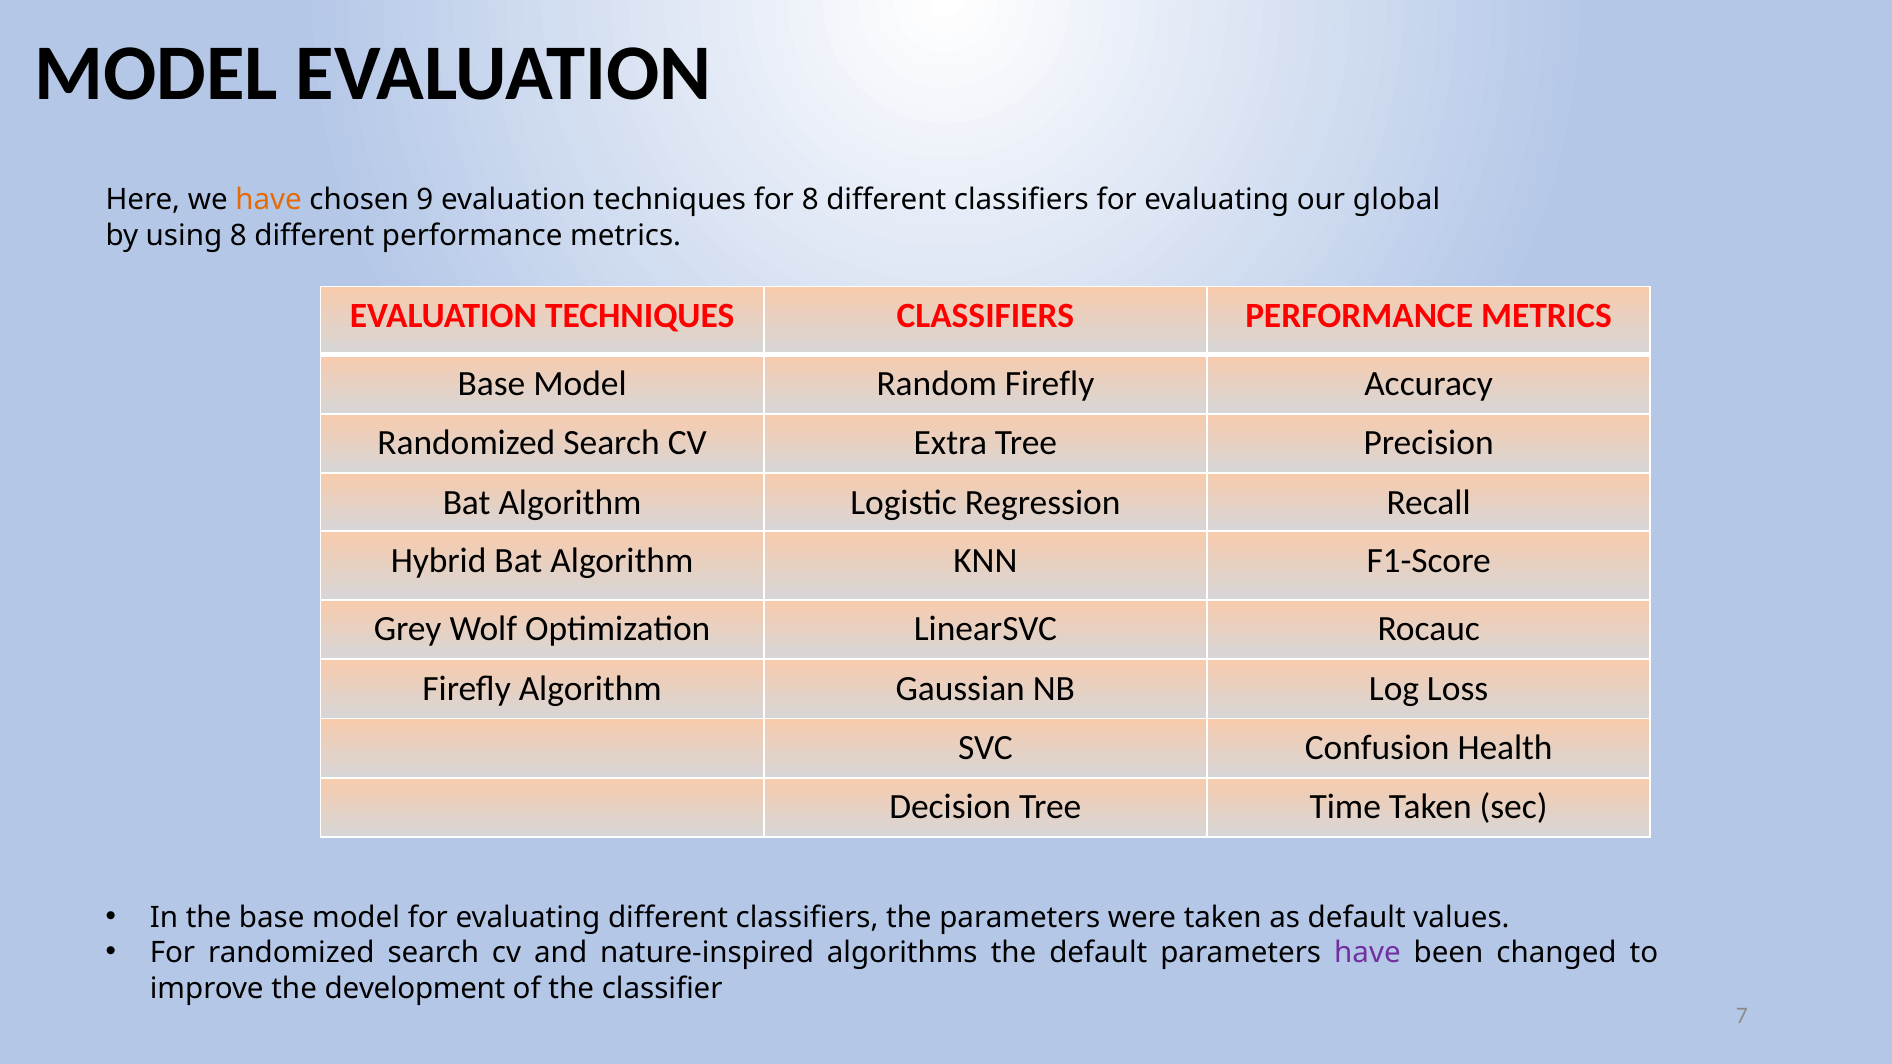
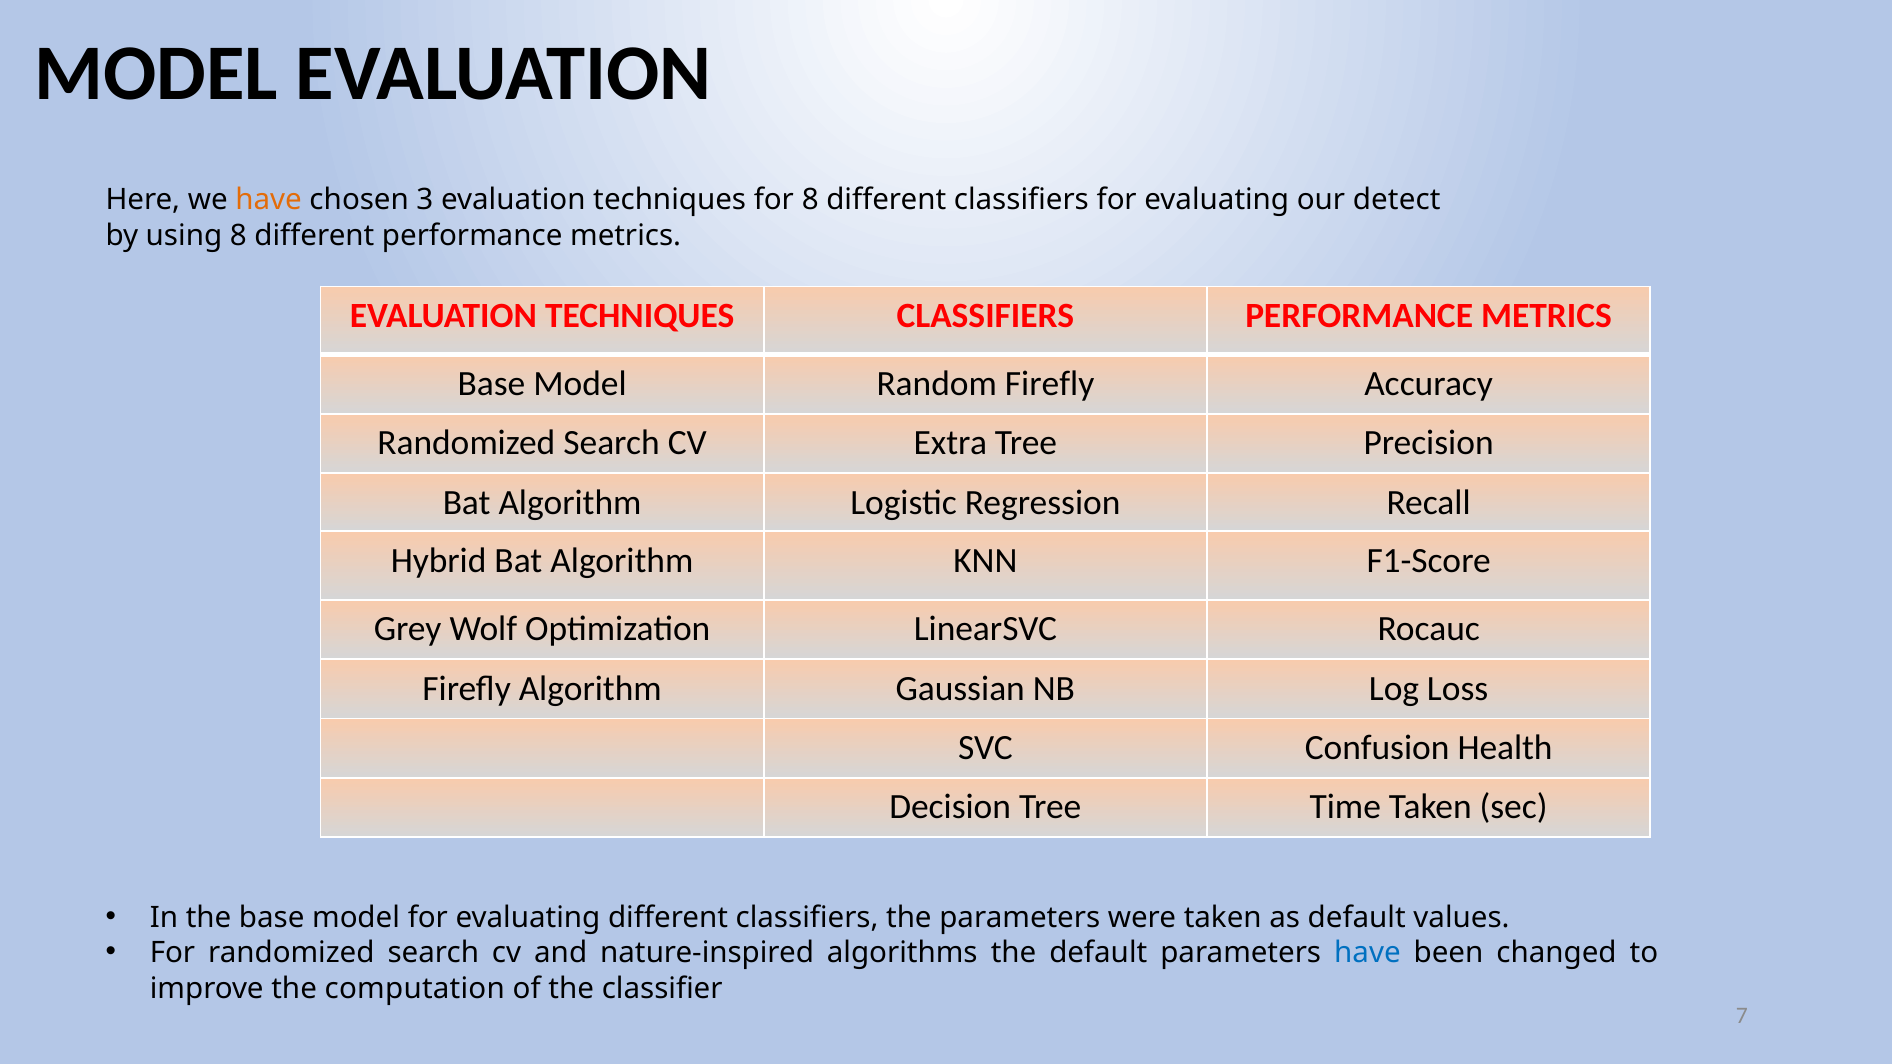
9: 9 -> 3 (425, 200)
global: global -> detect (1397, 200)
have colour: purple -> blue (1367, 953)
development: development -> computation (415, 989)
